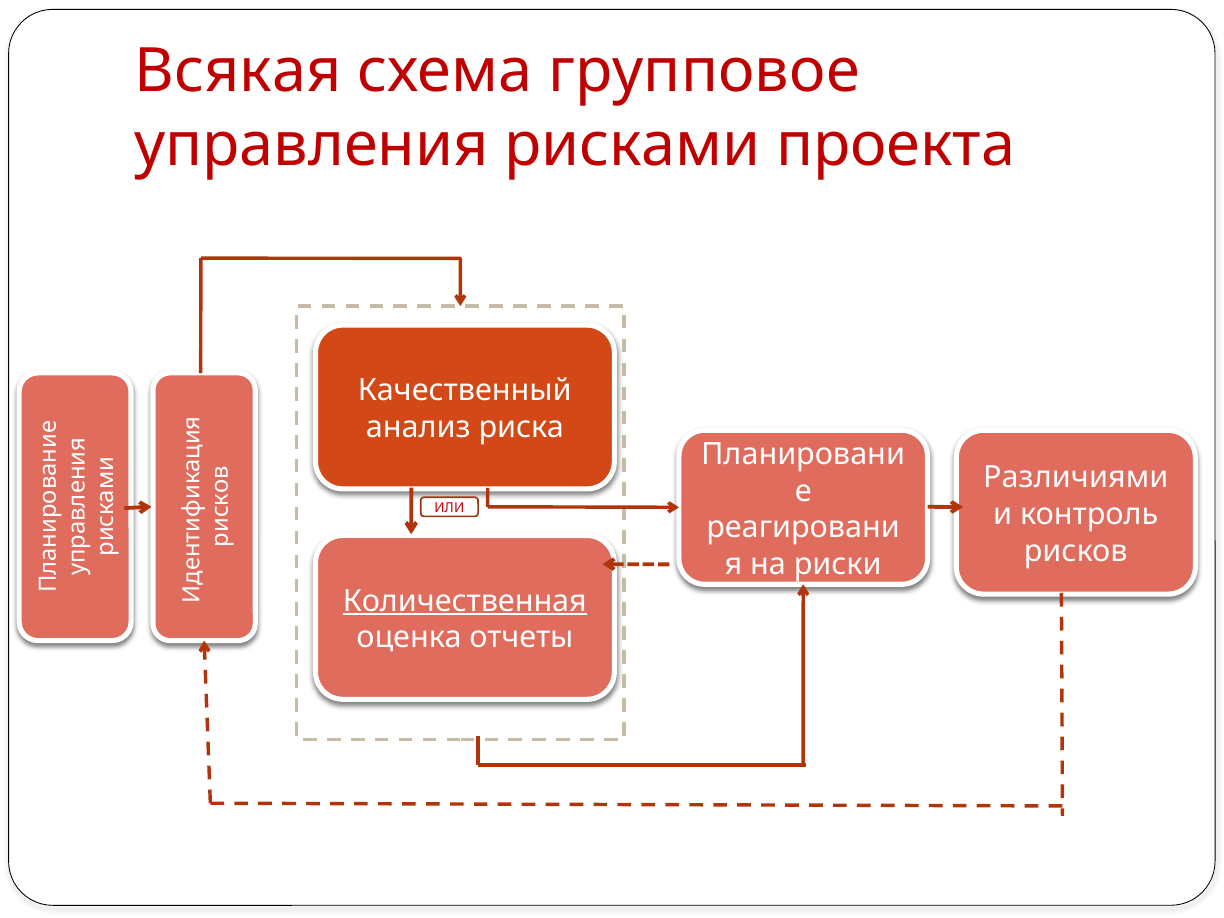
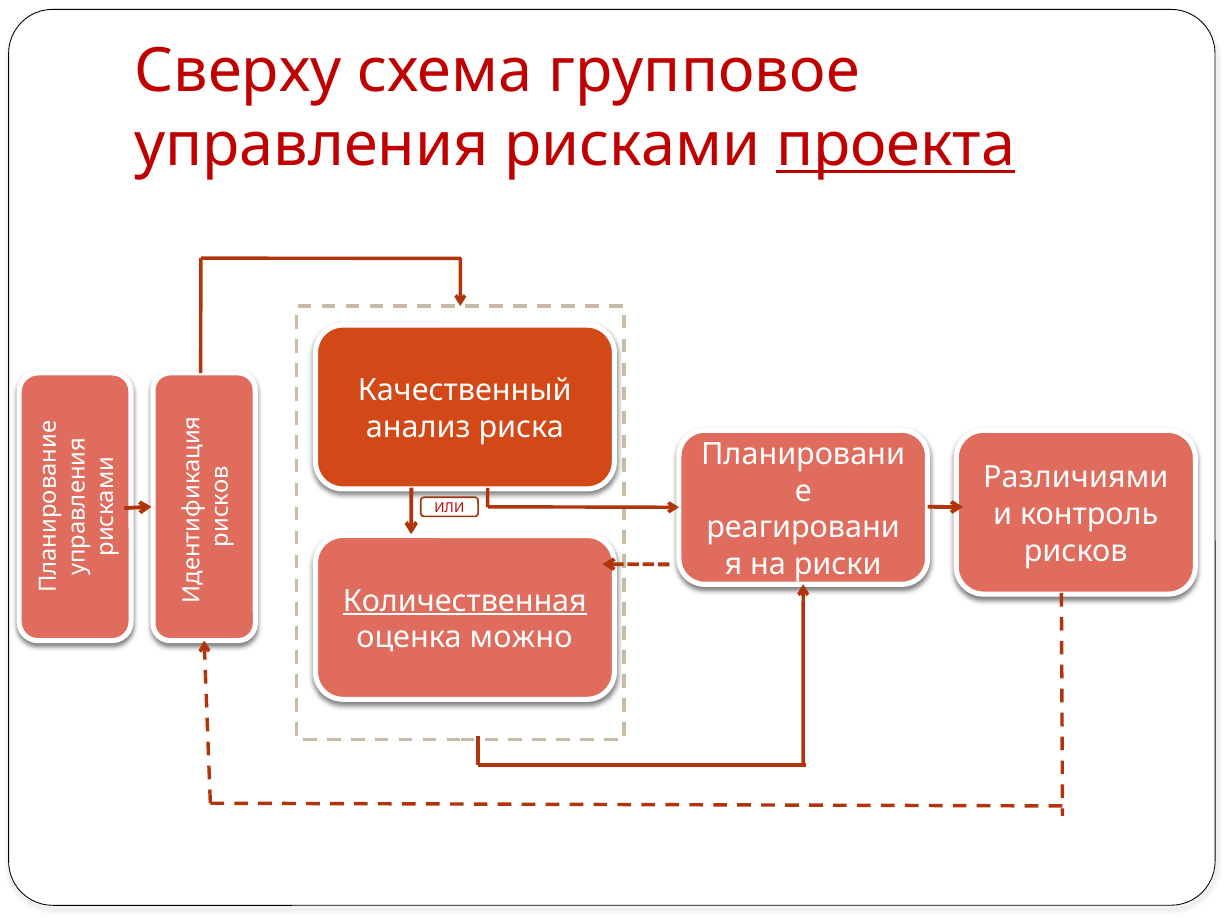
Всякая: Всякая -> Сверху (238, 72)
проекта underline: none -> present (896, 145)
отчеты: отчеты -> можно (521, 638)
